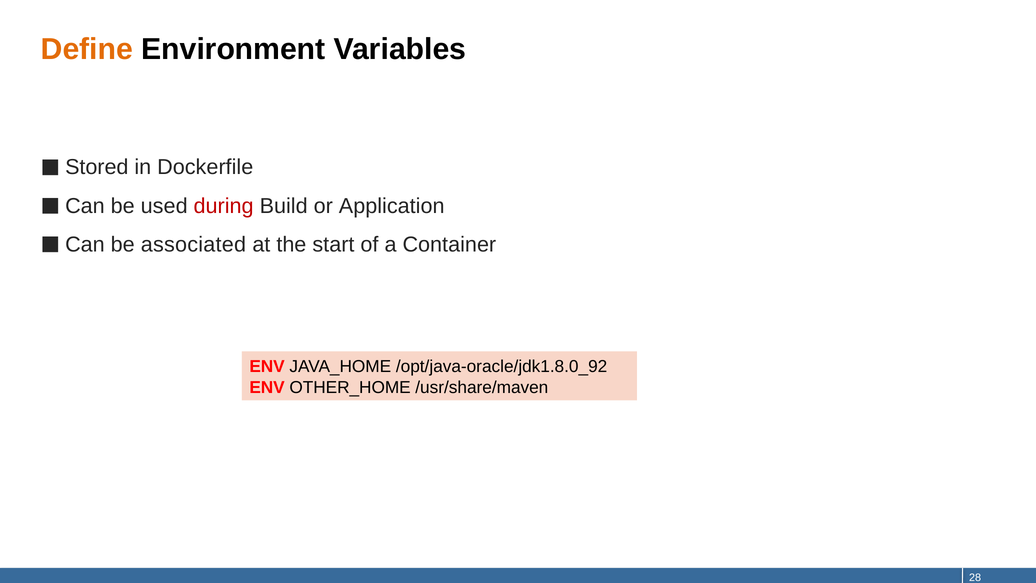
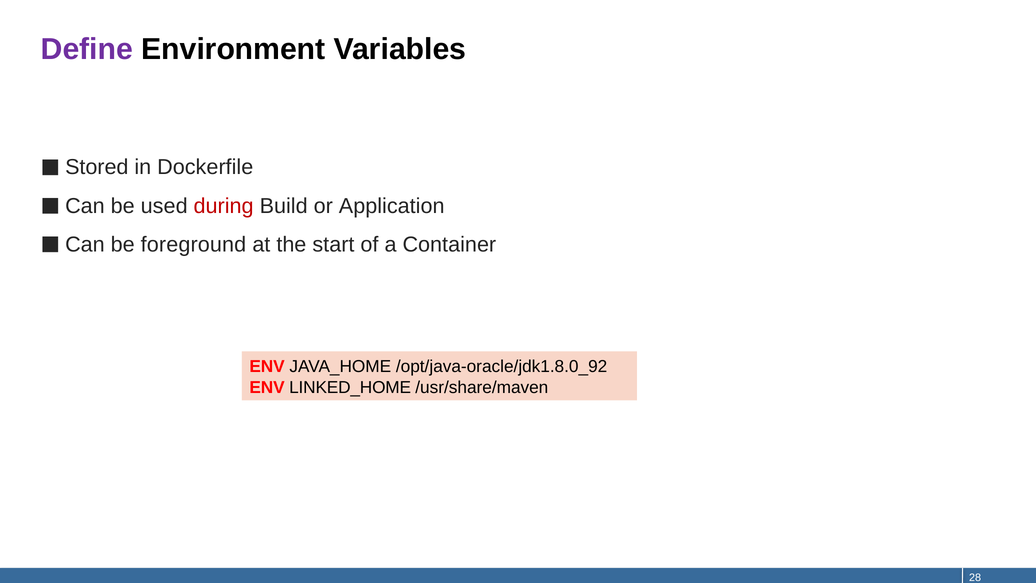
Define colour: orange -> purple (87, 49)
associated: associated -> foreground (193, 244)
OTHER_HOME: OTHER_HOME -> LINKED_HOME (350, 387)
